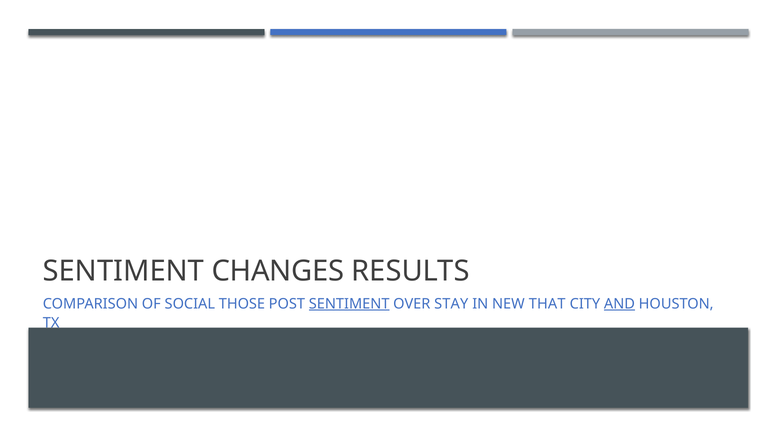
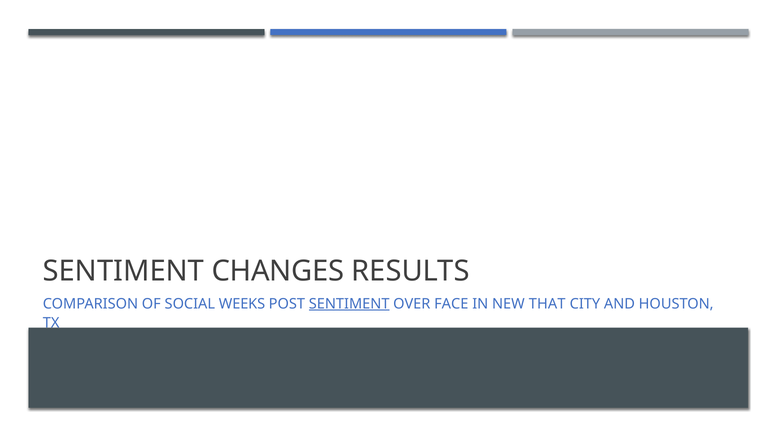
THOSE: THOSE -> WEEKS (242, 304)
STAY: STAY -> FACE (451, 304)
AND underline: present -> none (619, 304)
